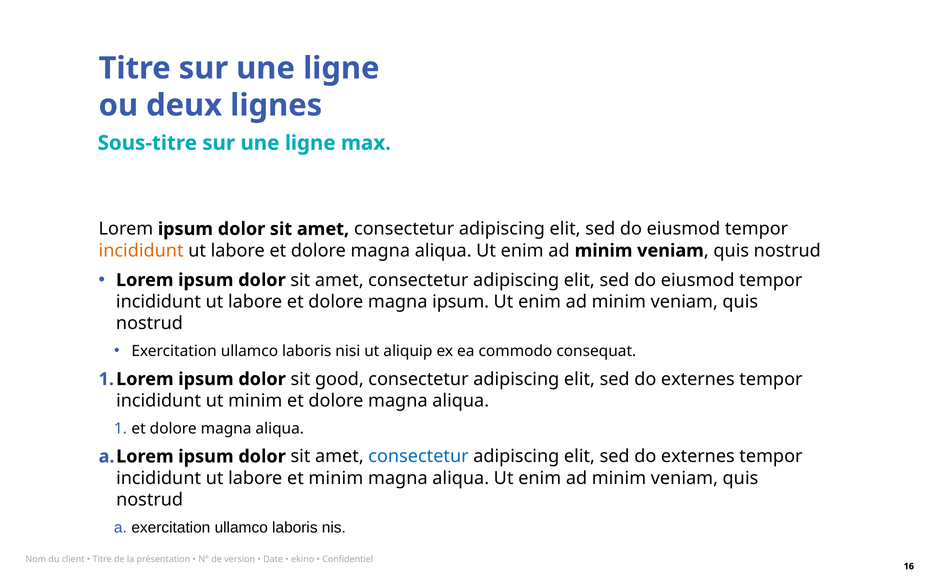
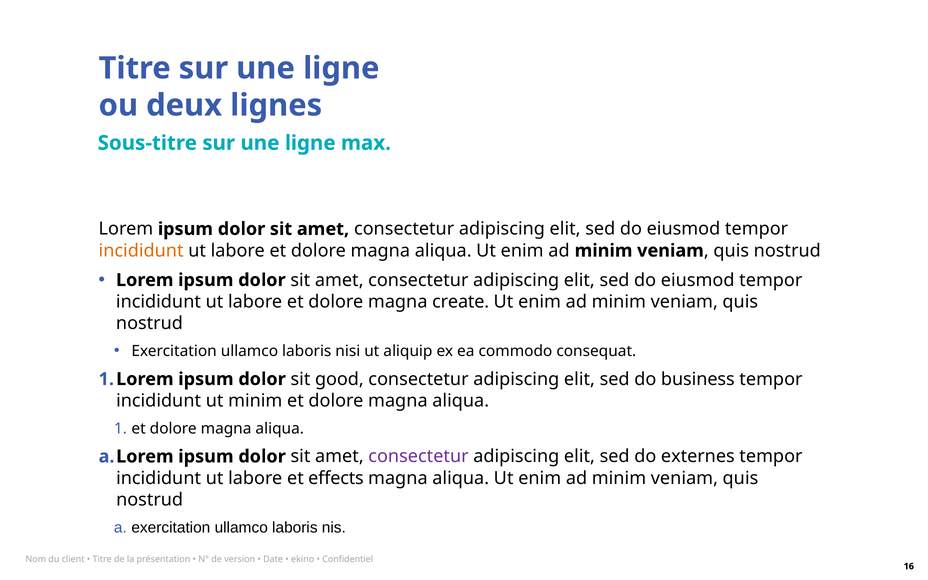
magna ipsum: ipsum -> create (461, 302)
externes: externes -> business (698, 379)
consectetur colour: blue -> purple (418, 457)
et minim: minim -> effects (336, 478)
